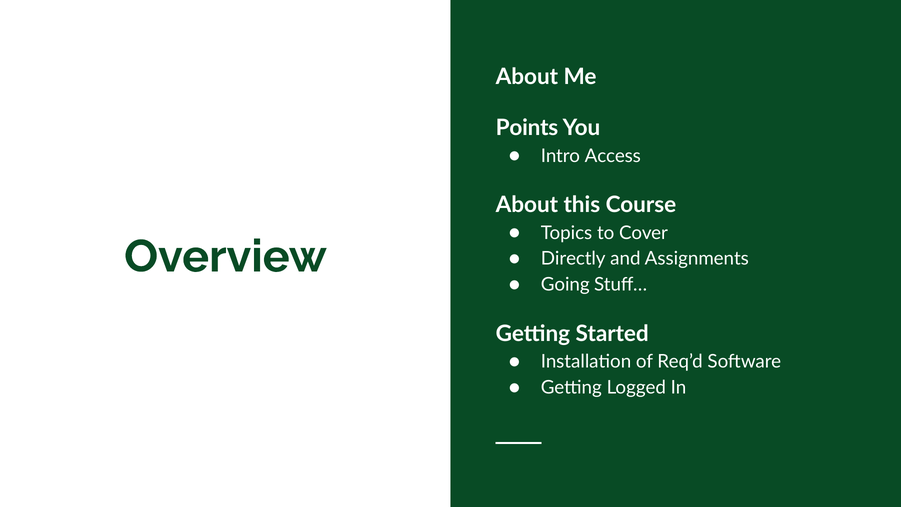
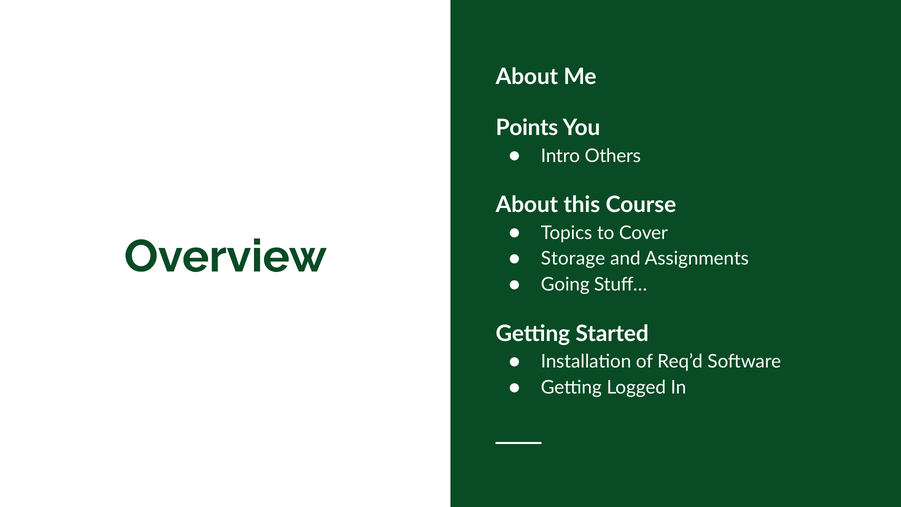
Access: Access -> Others (613, 156)
Directly: Directly -> Storage (573, 259)
